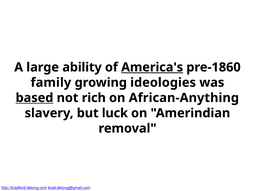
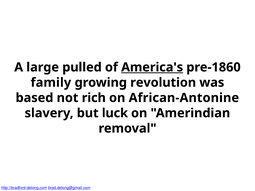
ability: ability -> pulled (82, 67)
ideologies: ideologies -> revolution (163, 83)
based underline: present -> none (34, 98)
African-Anything: African-Anything -> African-Antonine (184, 98)
